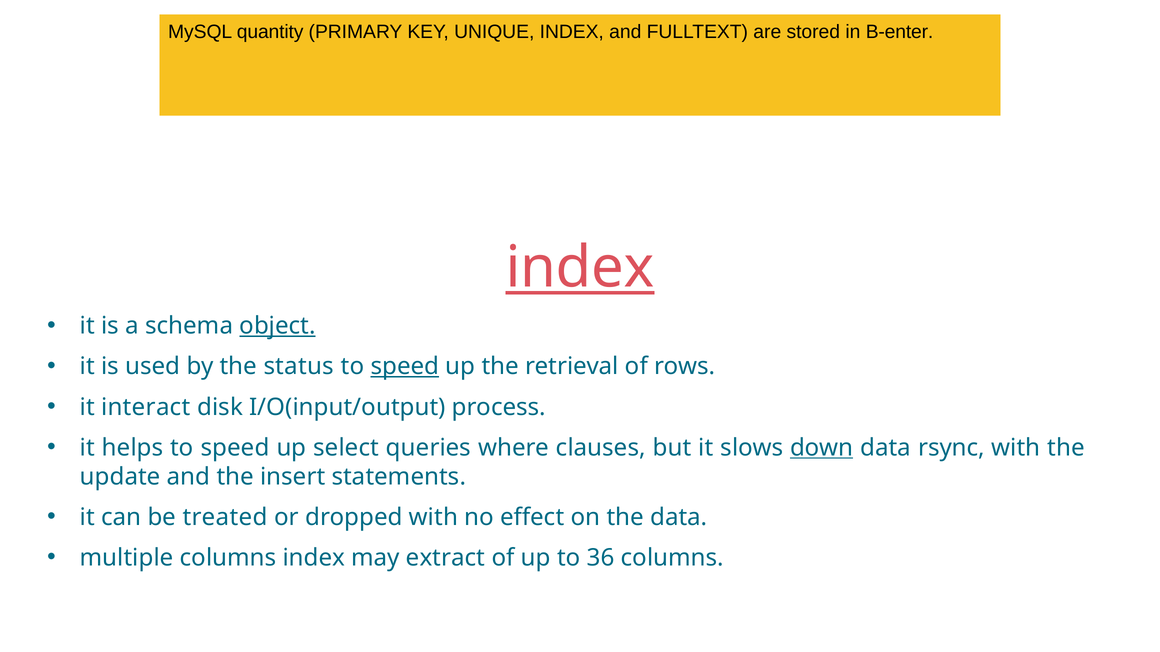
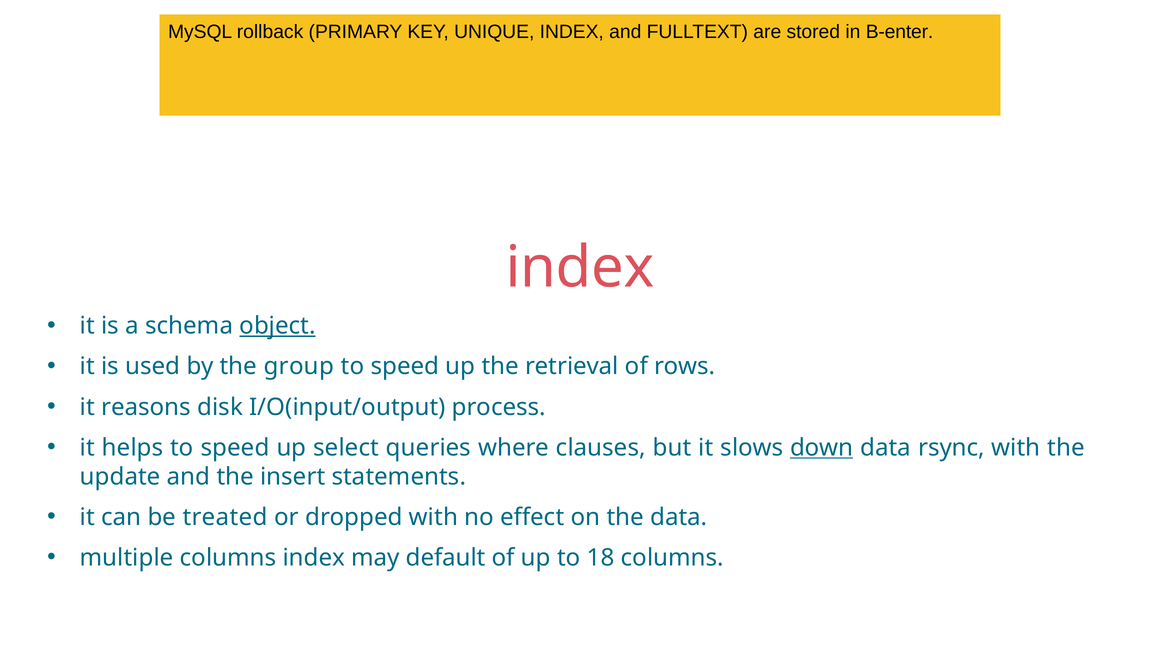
quantity: quantity -> rollback (270, 32)
index underline: present -> none (580, 268)
status: status -> group (299, 367)
speed underline: present -> none (405, 367)
interact: interact -> reasons (146, 407)
extract: extract -> default (446, 558)
36: 36 -> 18 (601, 558)
